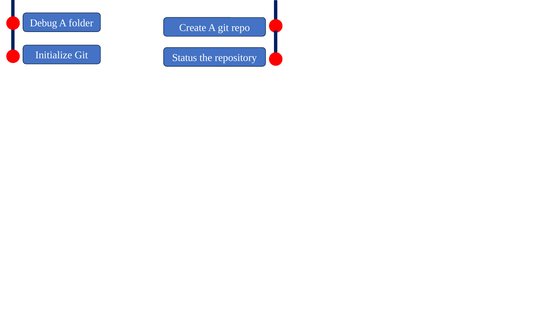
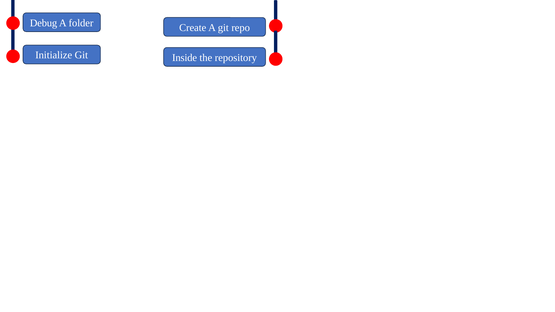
Status: Status -> Inside (185, 58)
